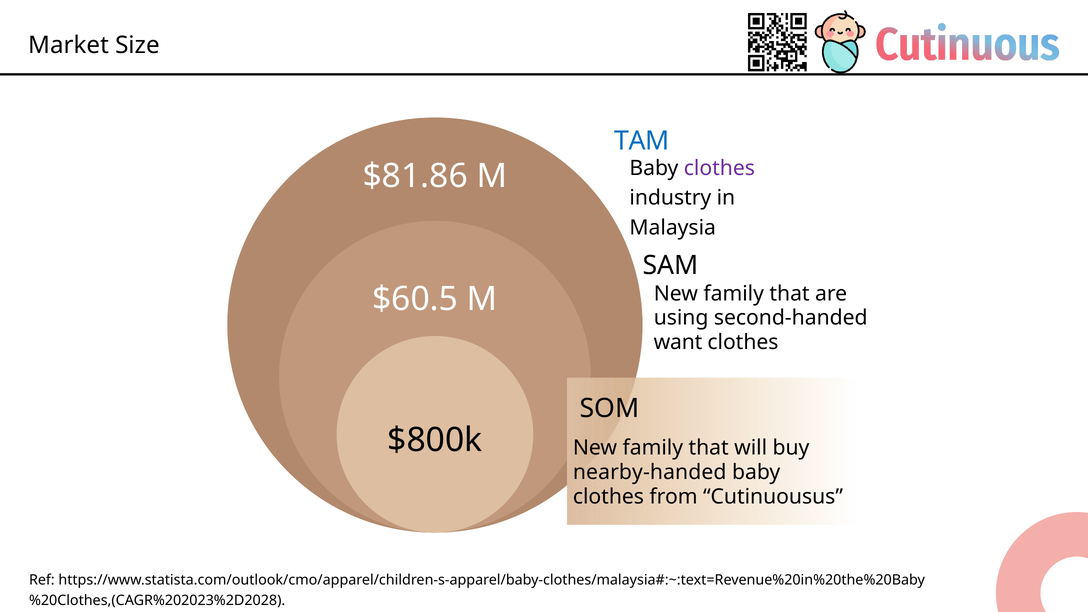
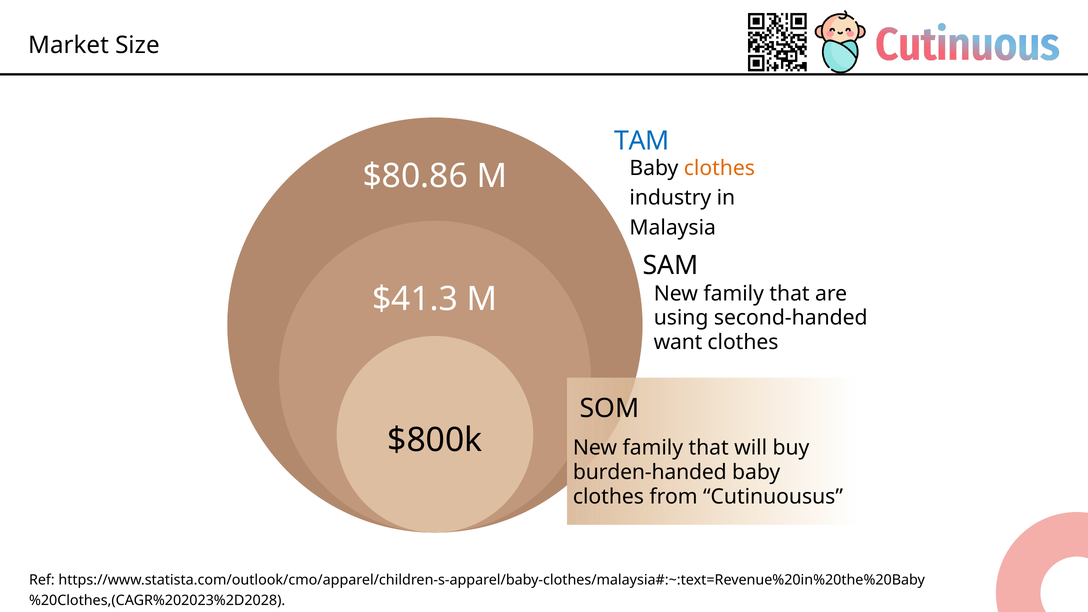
clothes colour: purple -> orange (719, 168)
$81.86: $81.86 -> $80.86 (415, 176)
$60.5: $60.5 -> $41.3 (415, 299)
nearby-handed: nearby-handed -> burden-handed (650, 472)
